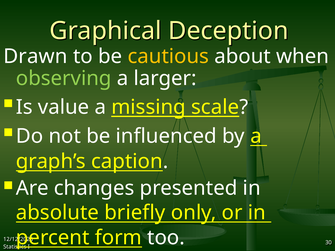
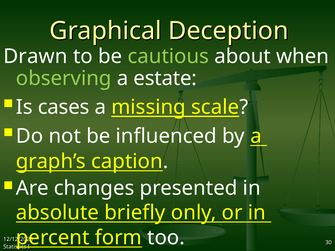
cautious colour: yellow -> light green (168, 56)
larger: larger -> estate (165, 79)
value: value -> cases (64, 107)
